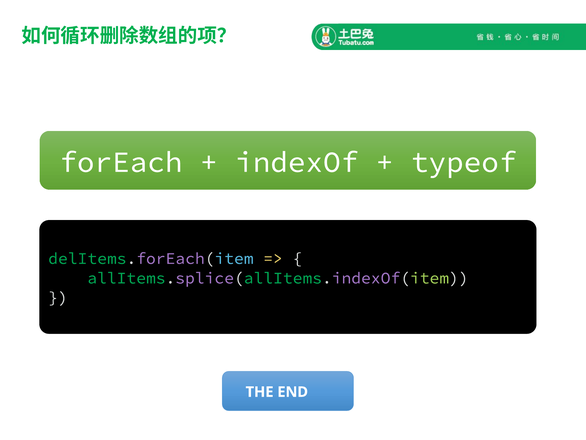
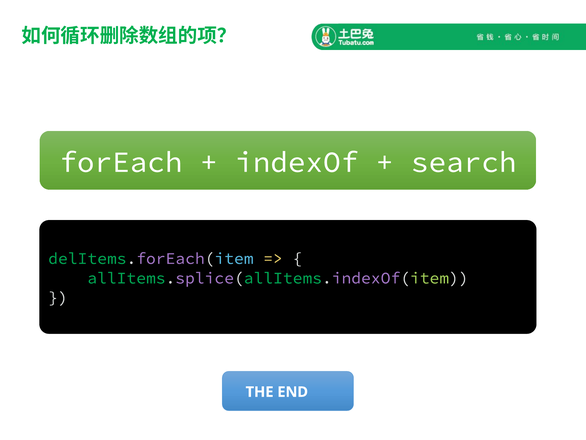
typeof: typeof -> search (464, 162)
